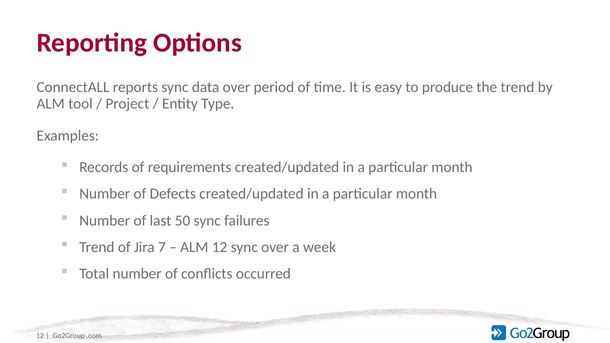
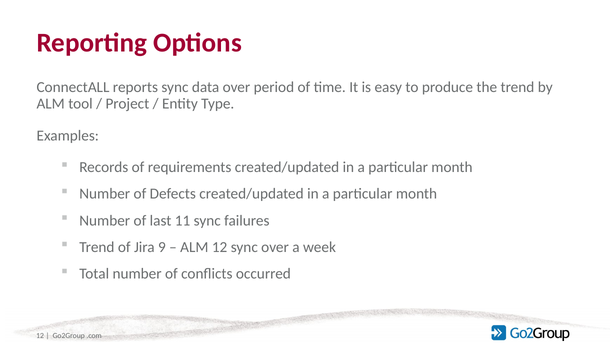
50: 50 -> 11 (183, 221)
7: 7 -> 9 (162, 247)
